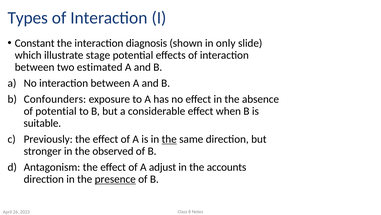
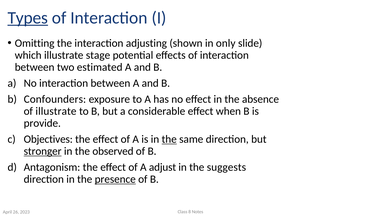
Types underline: none -> present (28, 18)
Constant: Constant -> Omitting (35, 43)
diagnosis: diagnosis -> adjusting (146, 43)
of potential: potential -> illustrate (56, 111)
suitable: suitable -> provide (42, 123)
Previously: Previously -> Objectives (48, 139)
stronger underline: none -> present (43, 151)
accounts: accounts -> suggests (226, 167)
